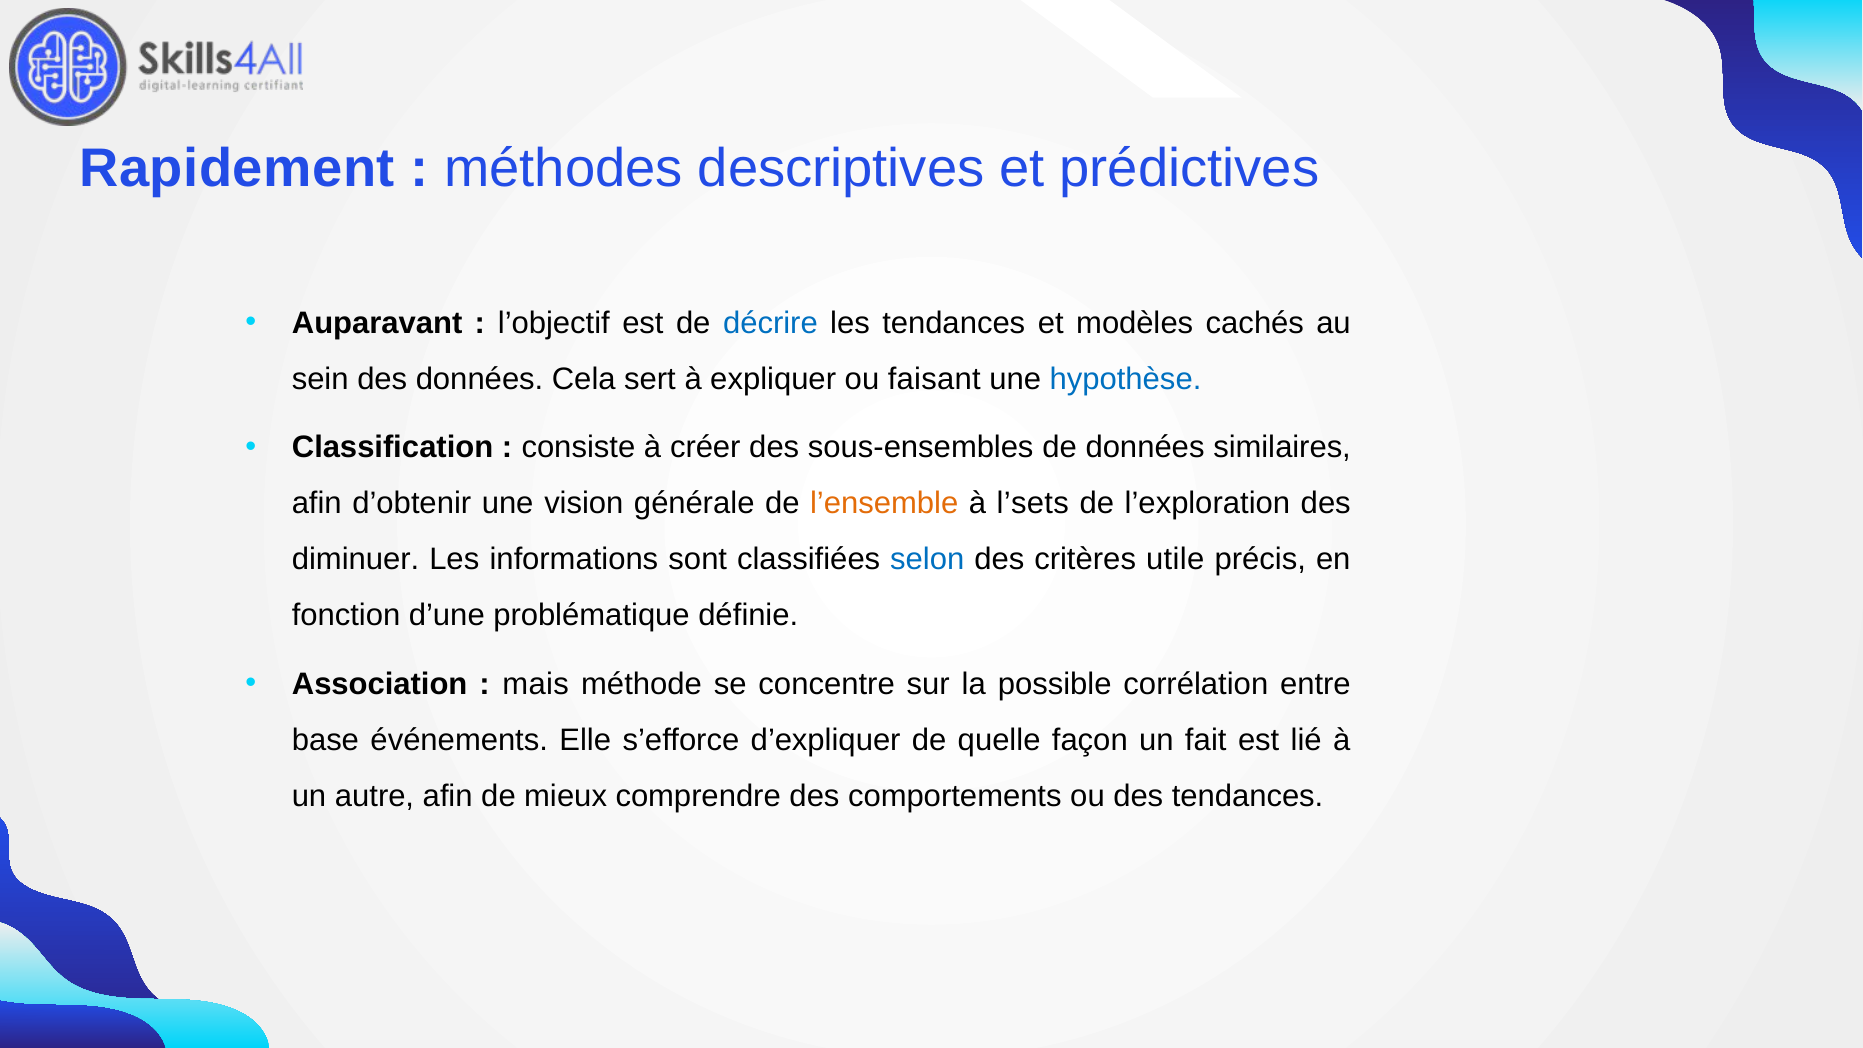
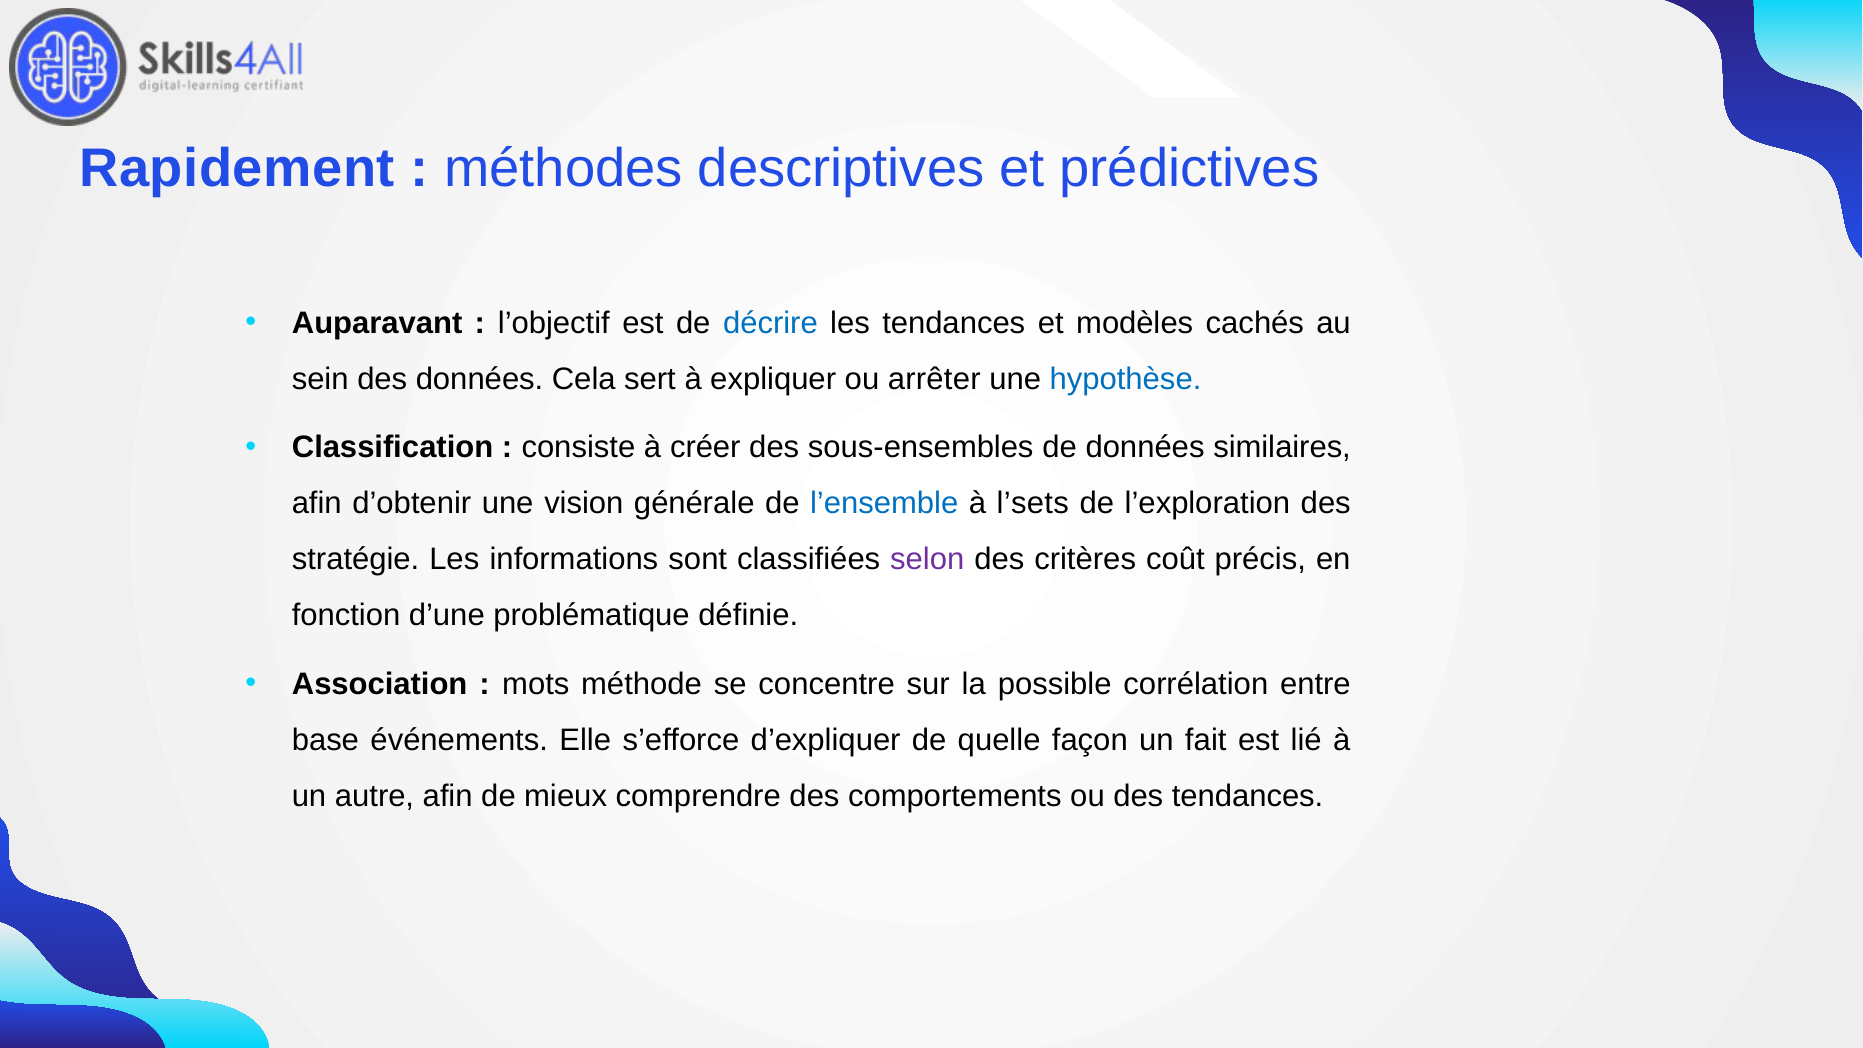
faisant: faisant -> arrêter (934, 379)
l’ensemble colour: orange -> blue (884, 504)
diminuer: diminuer -> stratégie (356, 560)
selon colour: blue -> purple (927, 560)
utile: utile -> coût (1175, 560)
mais: mais -> mots (536, 684)
